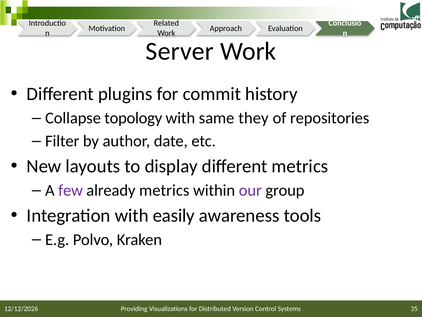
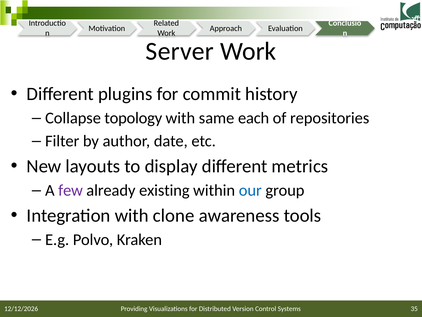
they: they -> each (254, 118)
already metrics: metrics -> existing (164, 190)
our colour: purple -> blue (250, 190)
easily: easily -> clone (174, 215)
